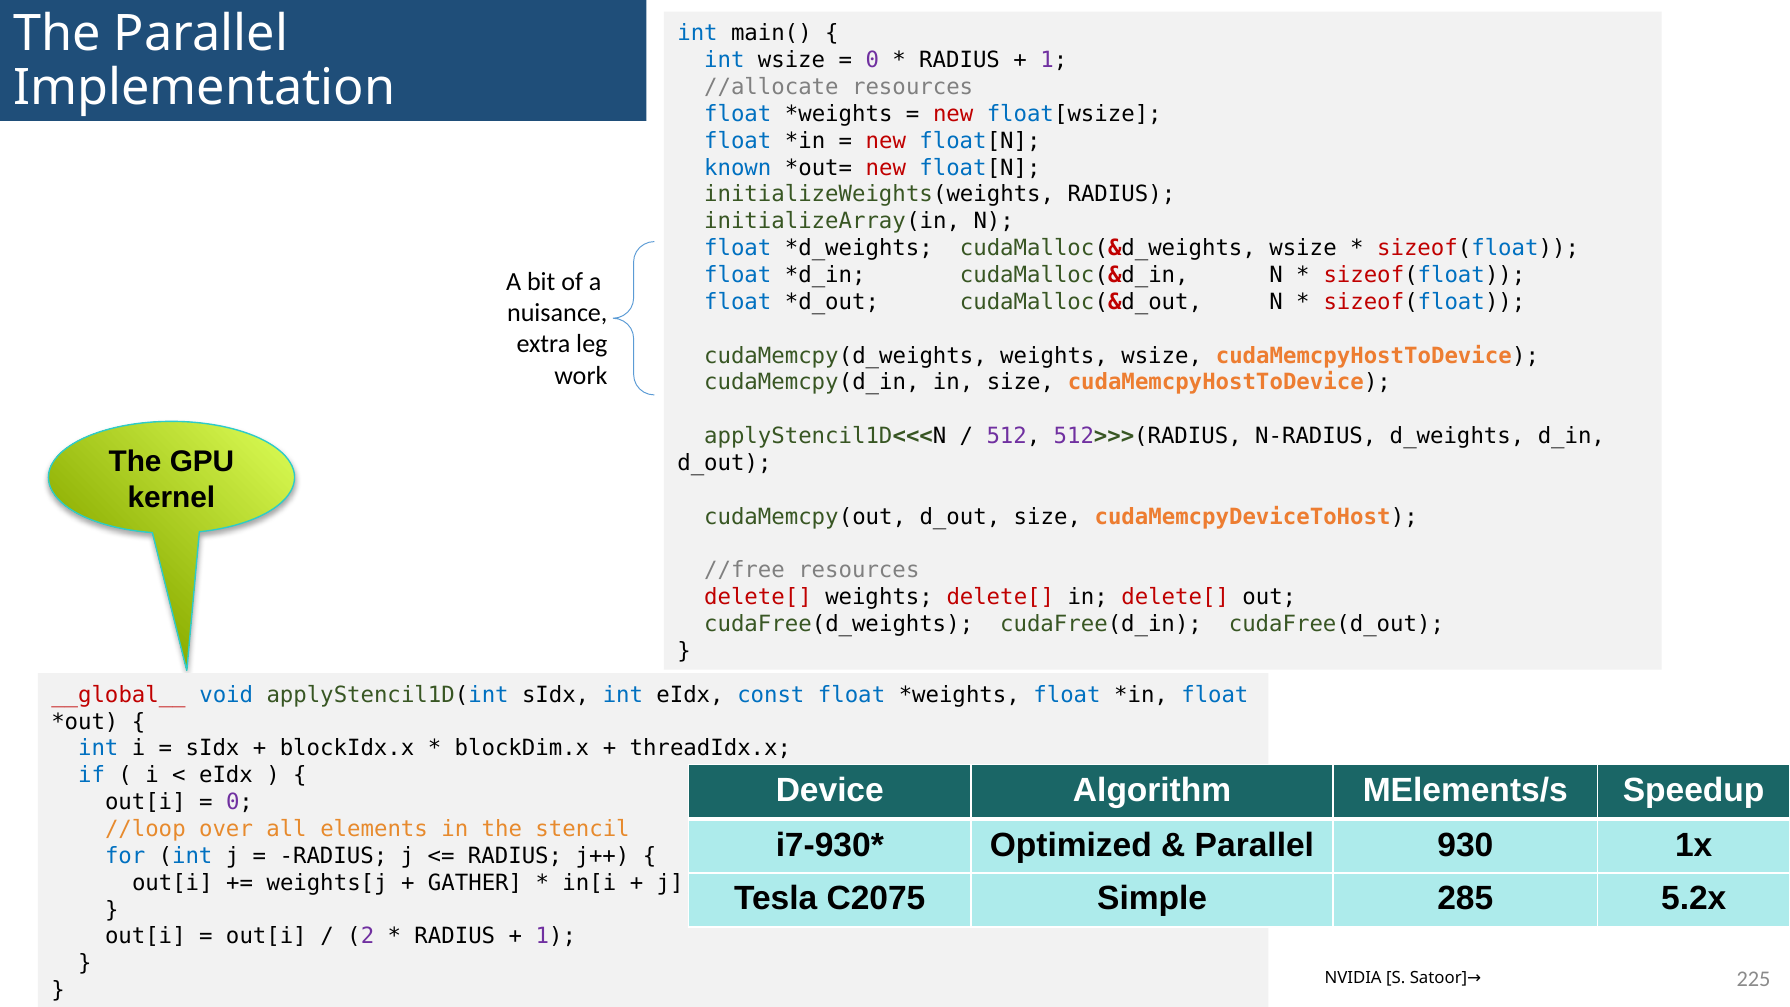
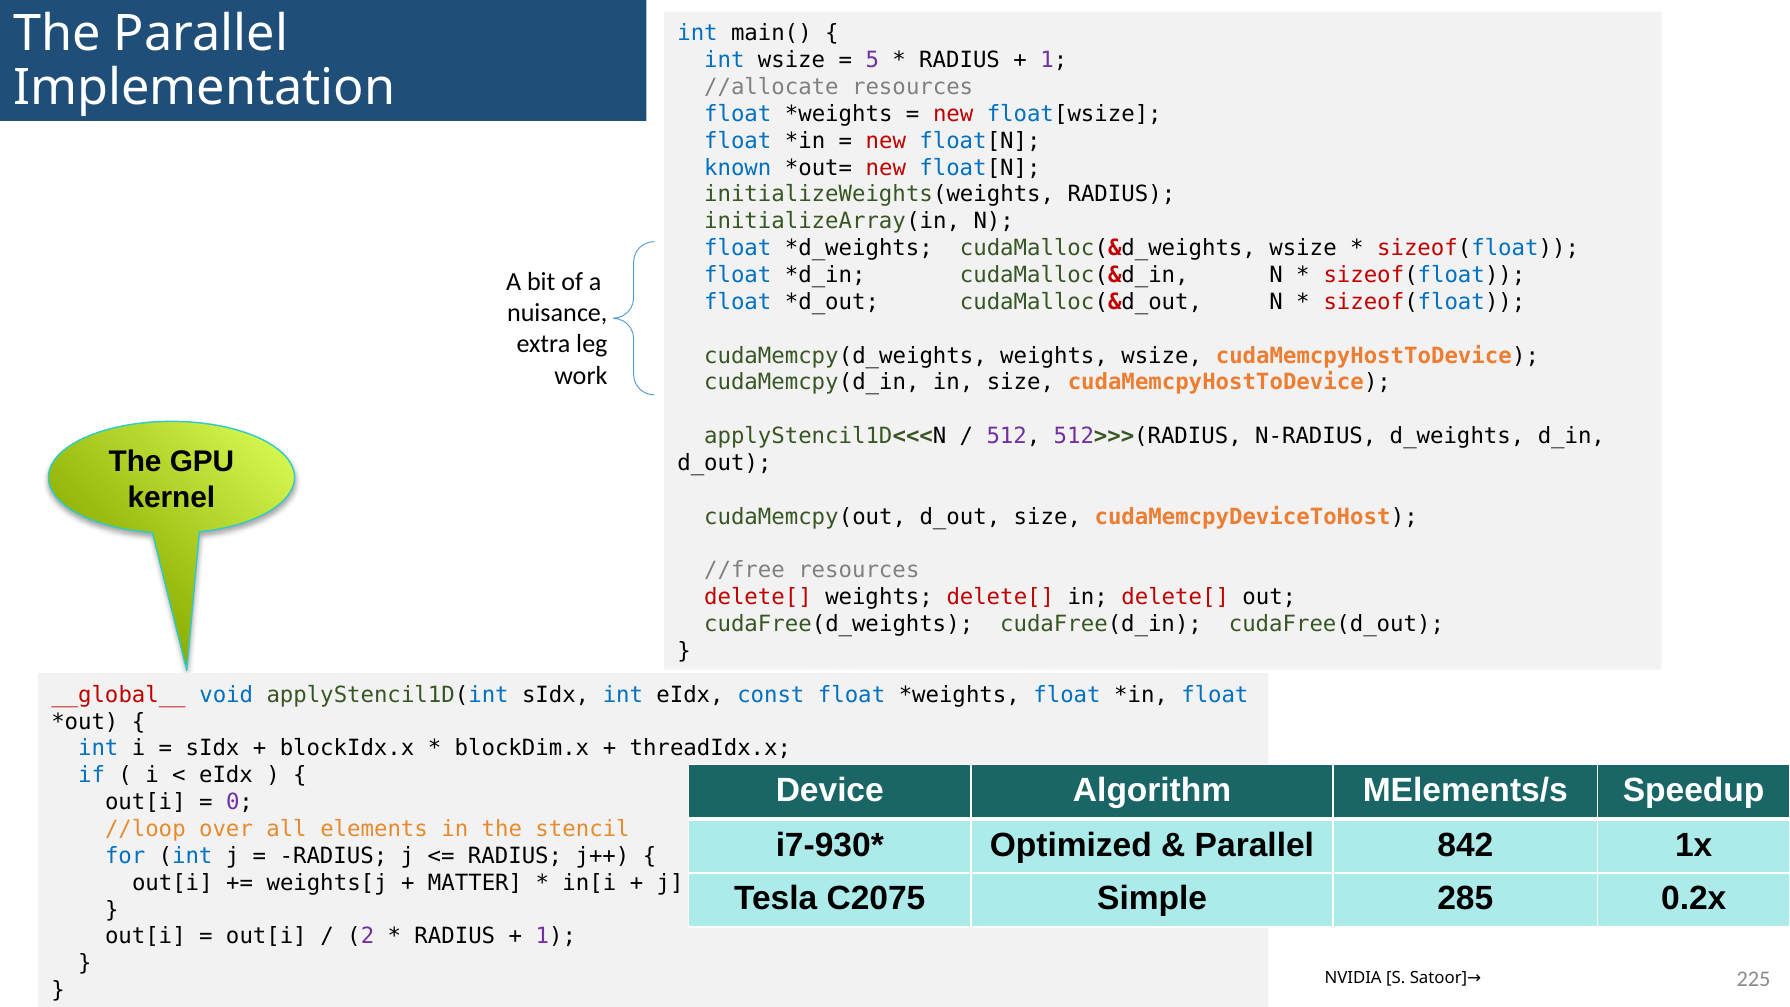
0: 0 -> 5 (872, 60)
930: 930 -> 842 (1465, 845)
GATHER: GATHER -> MATTER (475, 883)
5.2x: 5.2x -> 0.2x (1694, 899)
